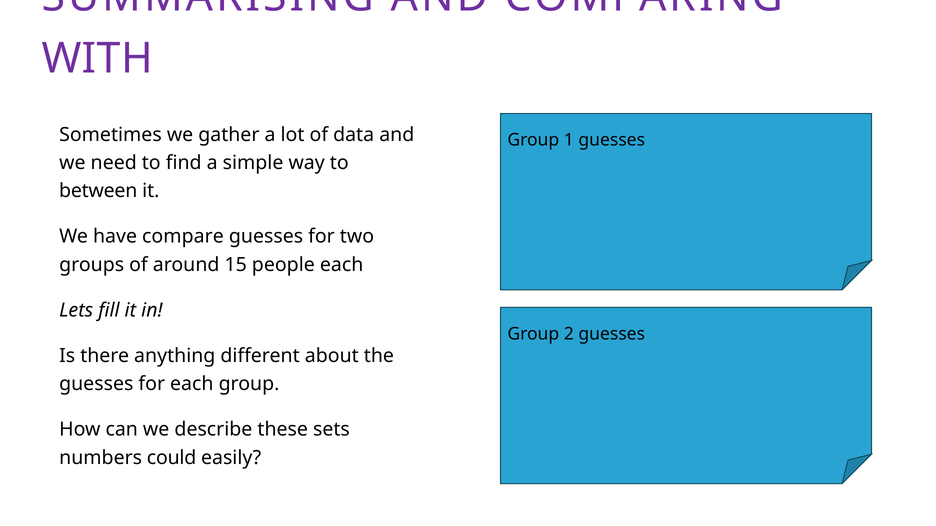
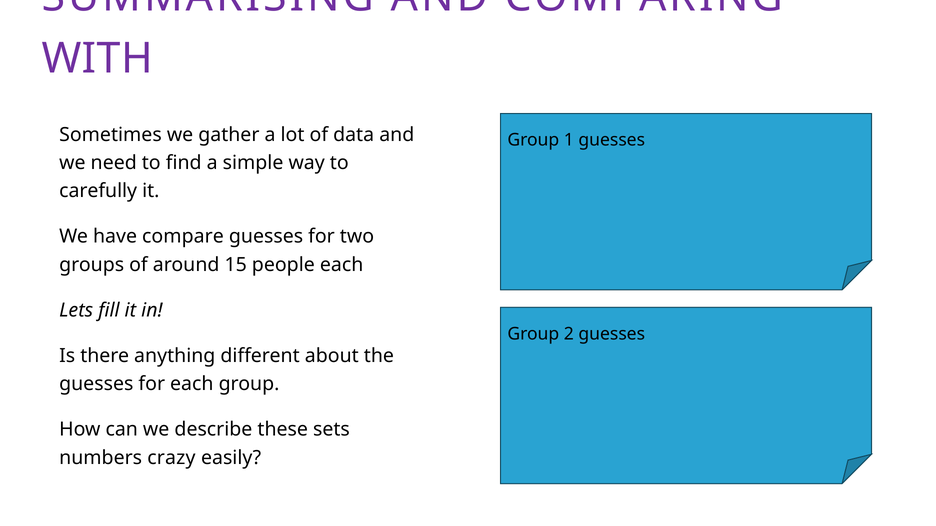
between: between -> carefully (98, 191)
could: could -> crazy (171, 458)
